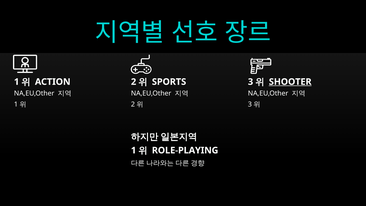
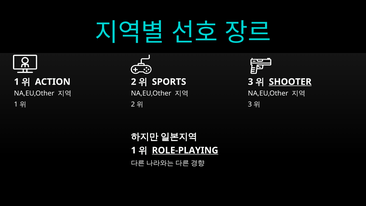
ROLE-PLAYING underline: none -> present (185, 150)
